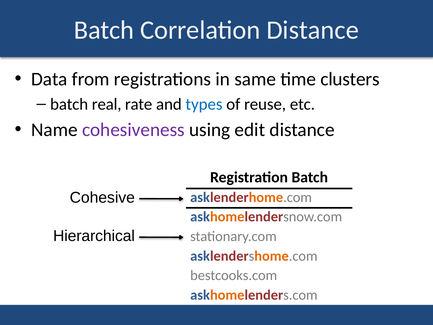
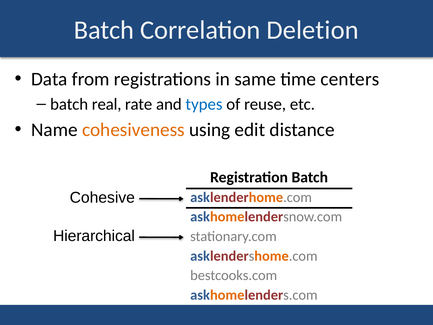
Correlation Distance: Distance -> Deletion (313, 30)
clusters: clusters -> centers (350, 79)
cohesiveness colour: purple -> orange (133, 130)
